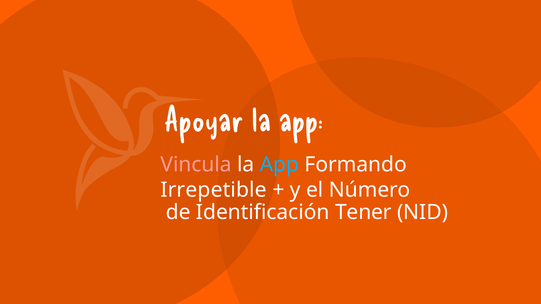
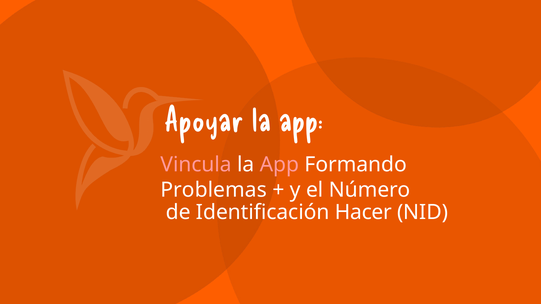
App colour: light blue -> pink (279, 165)
Irrepetible: Irrepetible -> Problemas (214, 190)
Tener: Tener -> Hacer (363, 212)
